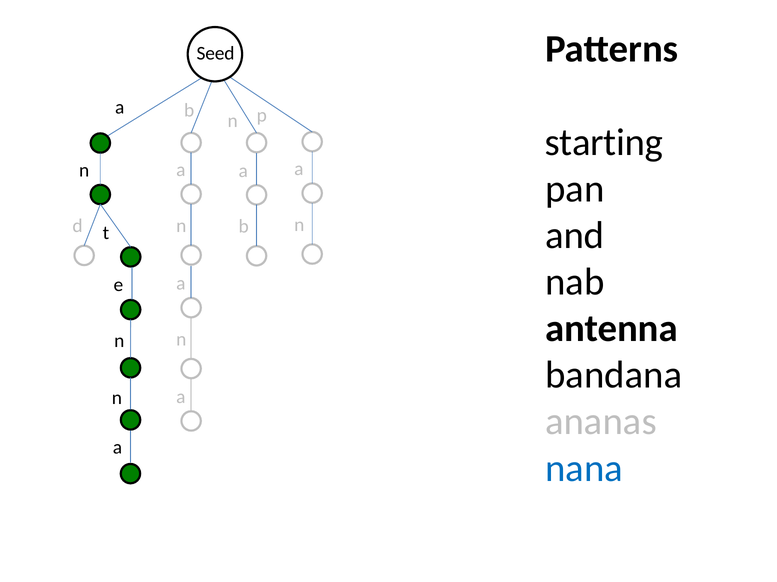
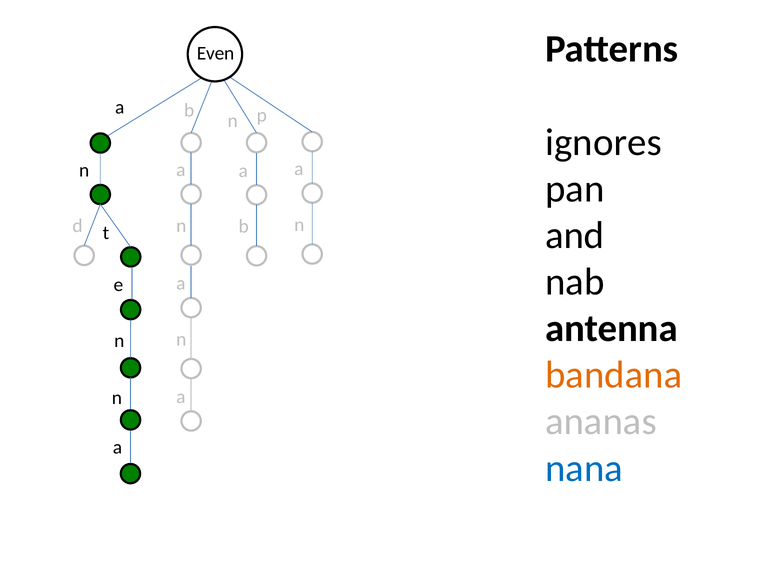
Seed: Seed -> Even (216, 53)
starting: starting -> ignores (603, 142)
bandana colour: black -> orange (614, 376)
